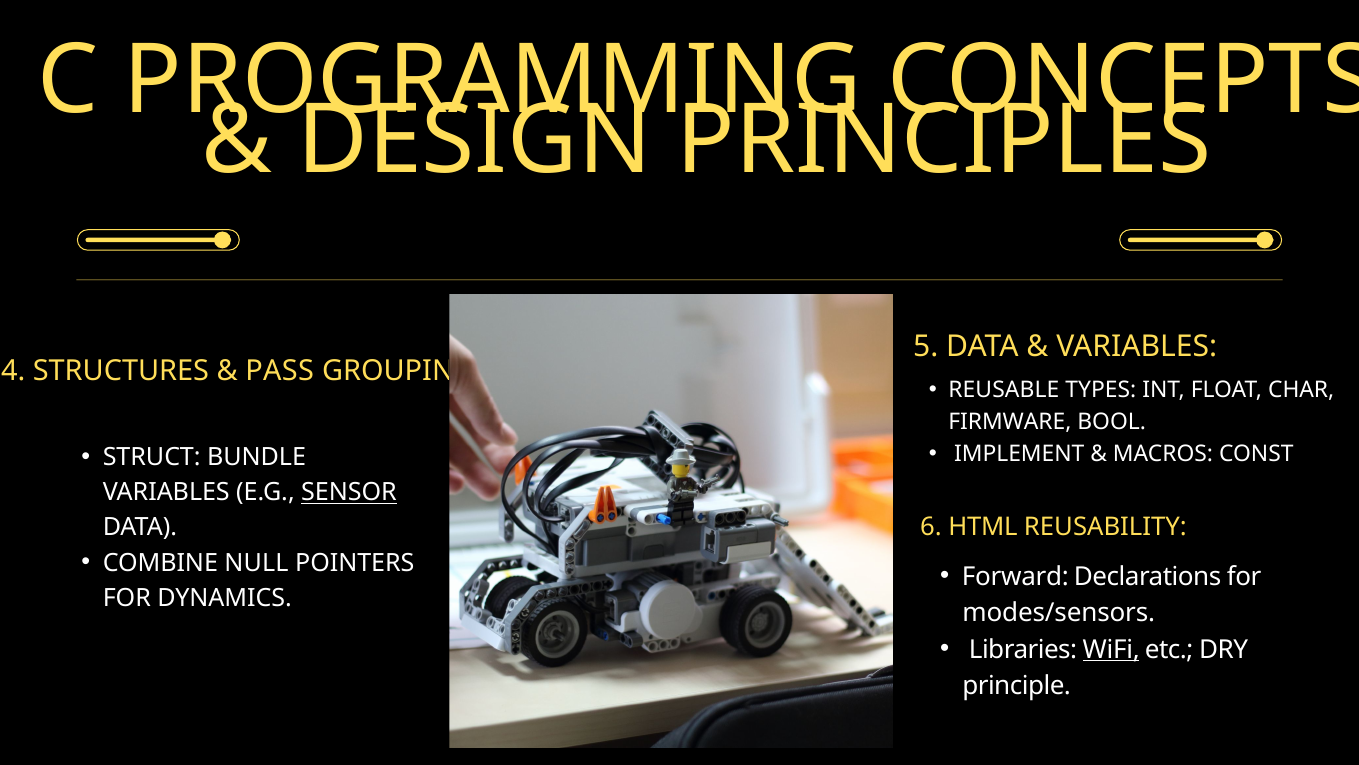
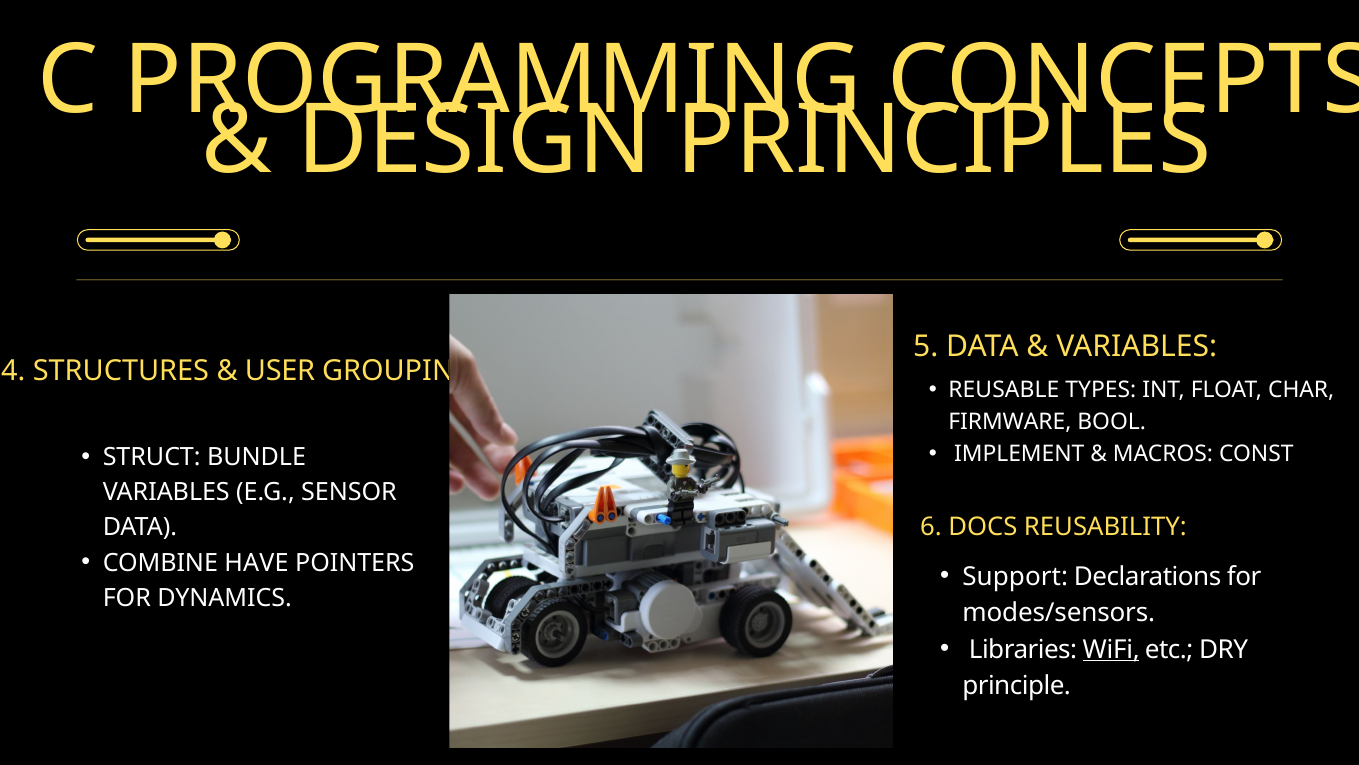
PASS: PASS -> USER (280, 370)
SENSOR underline: present -> none (349, 492)
HTML: HTML -> DOCS (983, 527)
NULL: NULL -> HAVE (257, 562)
Forward: Forward -> Support (1015, 576)
